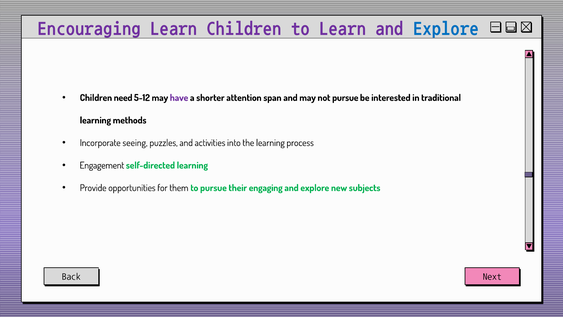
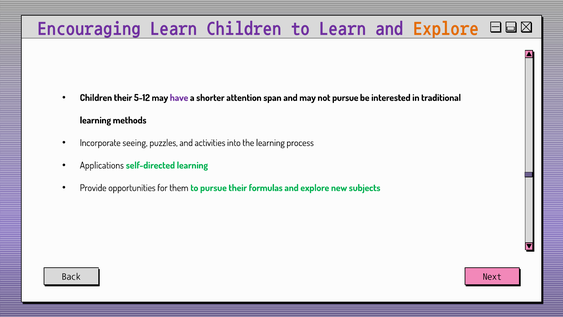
Explore colour: blue -> orange (446, 28)
Children need: need -> their (123, 98)
Engagement: Engagement -> Applications (102, 165)
engaging: engaging -> formulas (266, 188)
